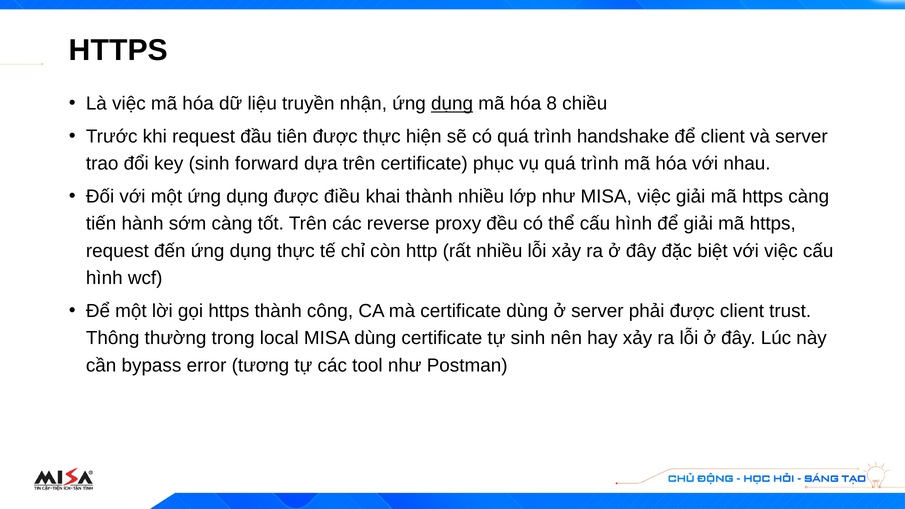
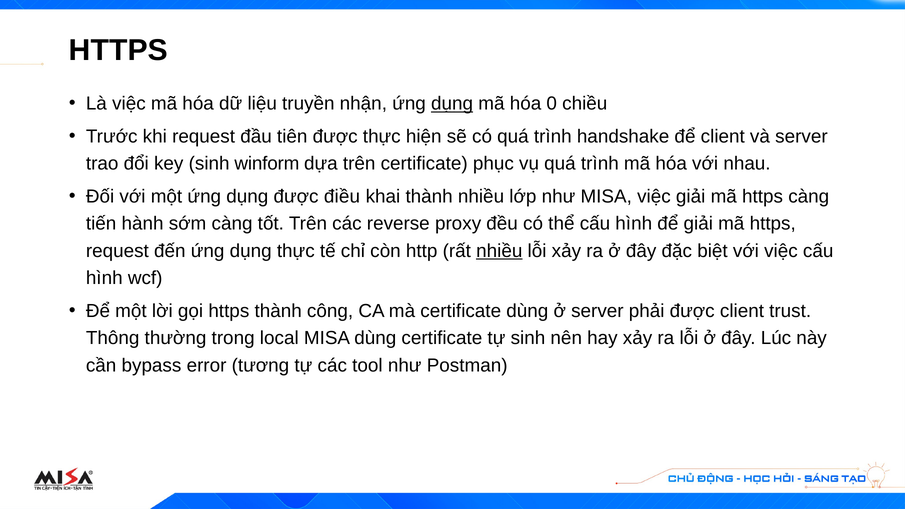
8: 8 -> 0 (552, 104)
forward: forward -> winform (267, 164)
nhiều underline: none -> present (499, 251)
